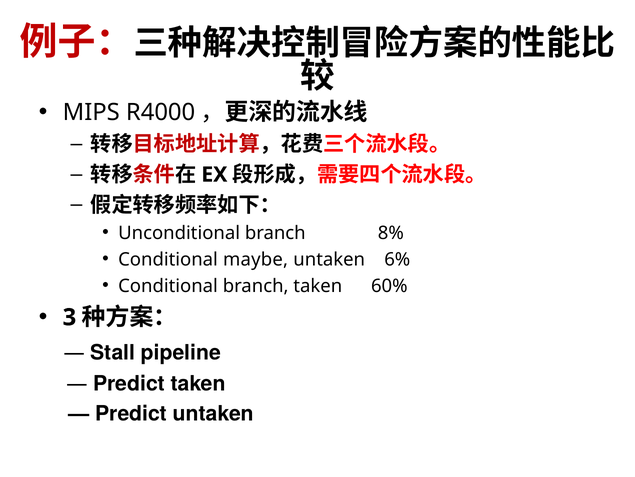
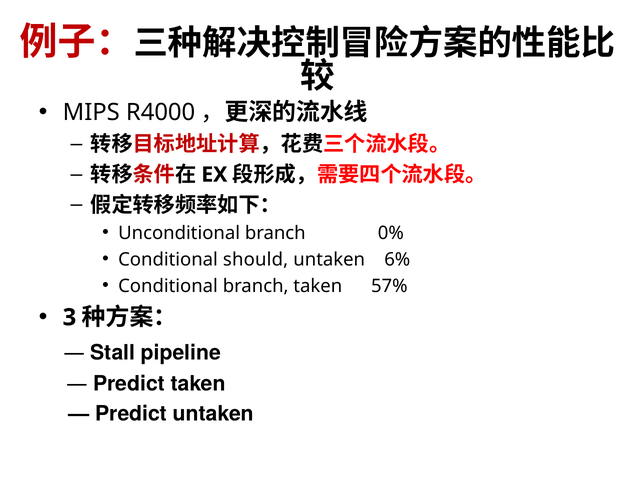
8%: 8% -> 0% (391, 233)
maybe: maybe -> should (256, 259)
60%: 60% -> 57% (389, 285)
